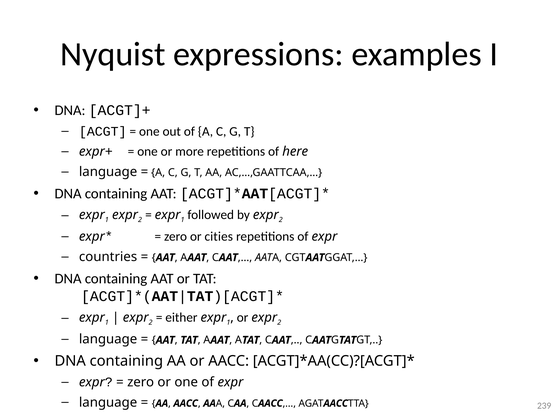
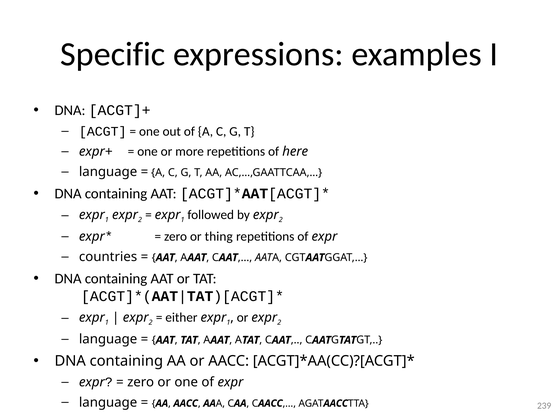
Nyquist: Nyquist -> Specific (113, 54)
cities: cities -> thing (219, 237)
